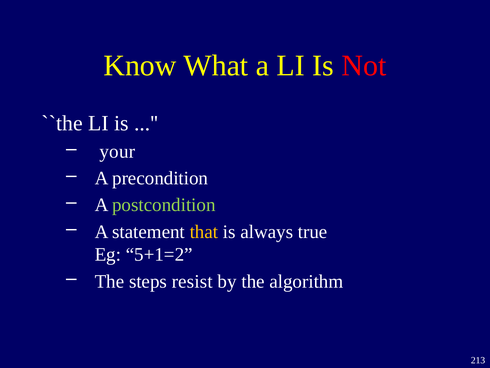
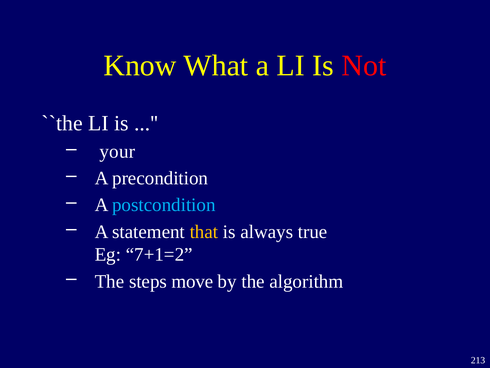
postcondition colour: light green -> light blue (164, 205)
5+1=2: 5+1=2 -> 7+1=2 (159, 254)
resist: resist -> move (192, 281)
